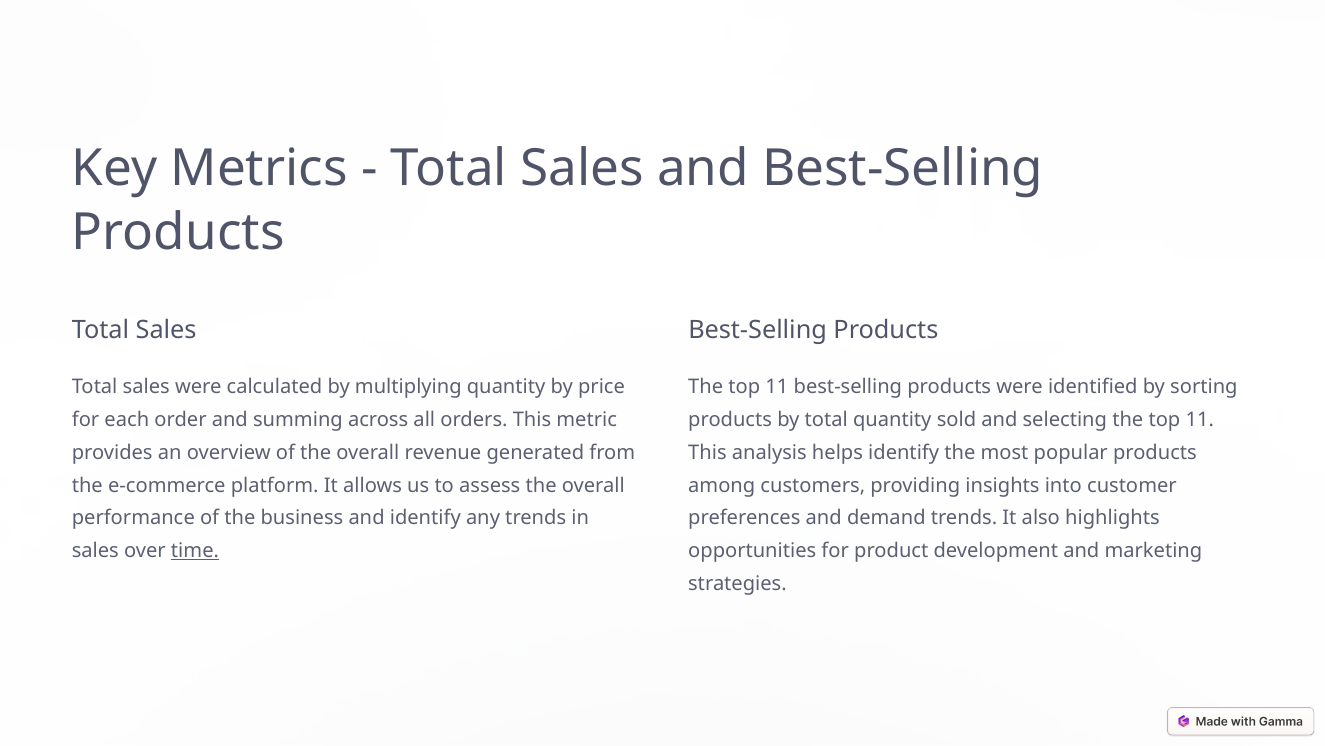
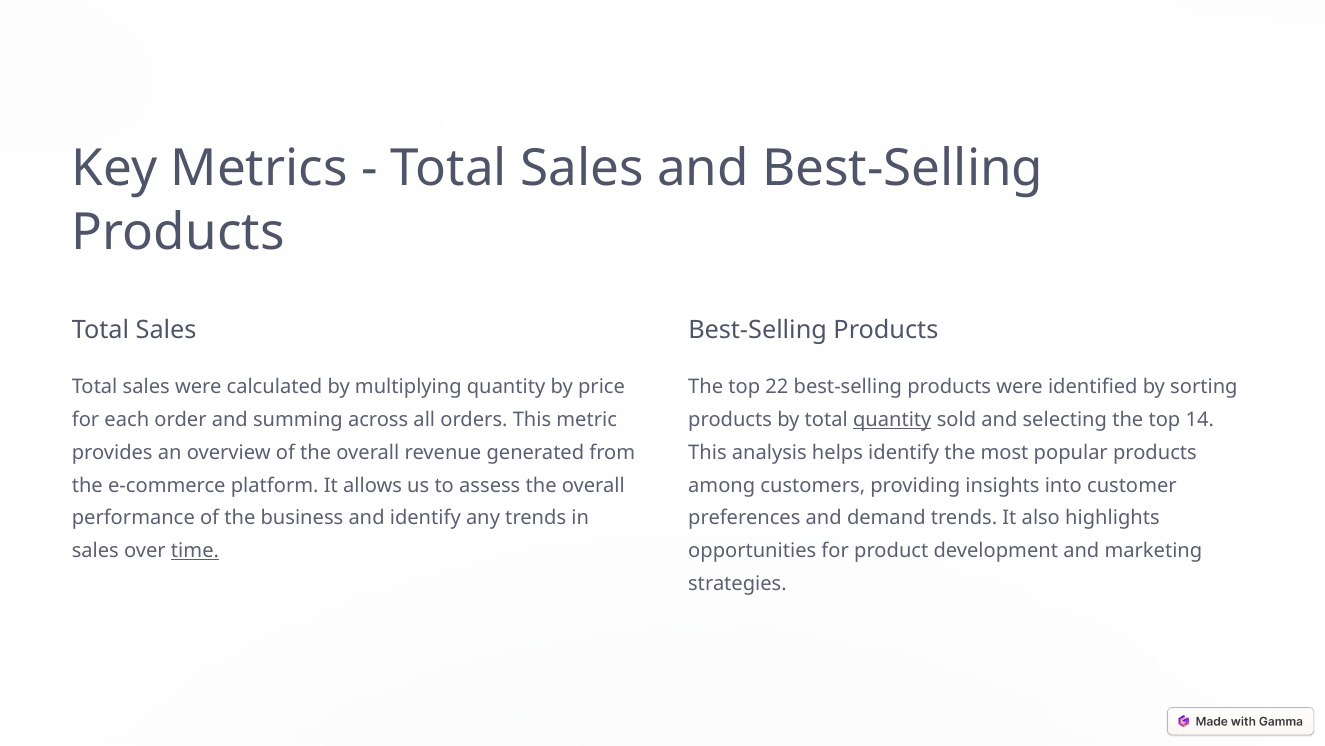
11: 11 -> 22 (777, 387)
quantity underline: none -> present (892, 419)
selecting the top 11: 11 -> 14 (1200, 419)
